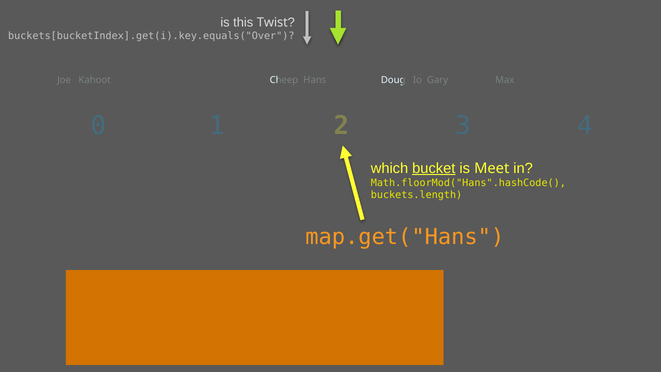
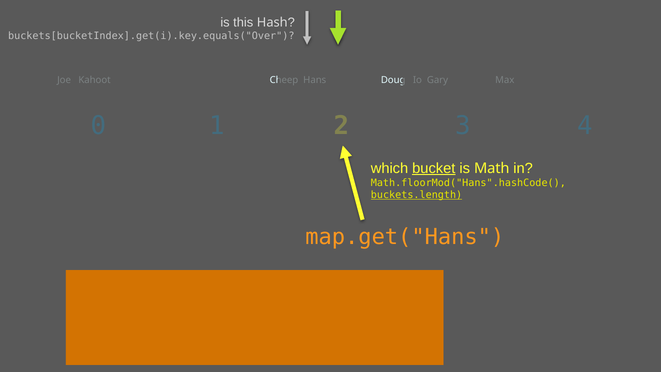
Twist: Twist -> Hash (272, 22)
Meet: Meet -> Math (492, 168)
buckets.length underline: none -> present (417, 195)
